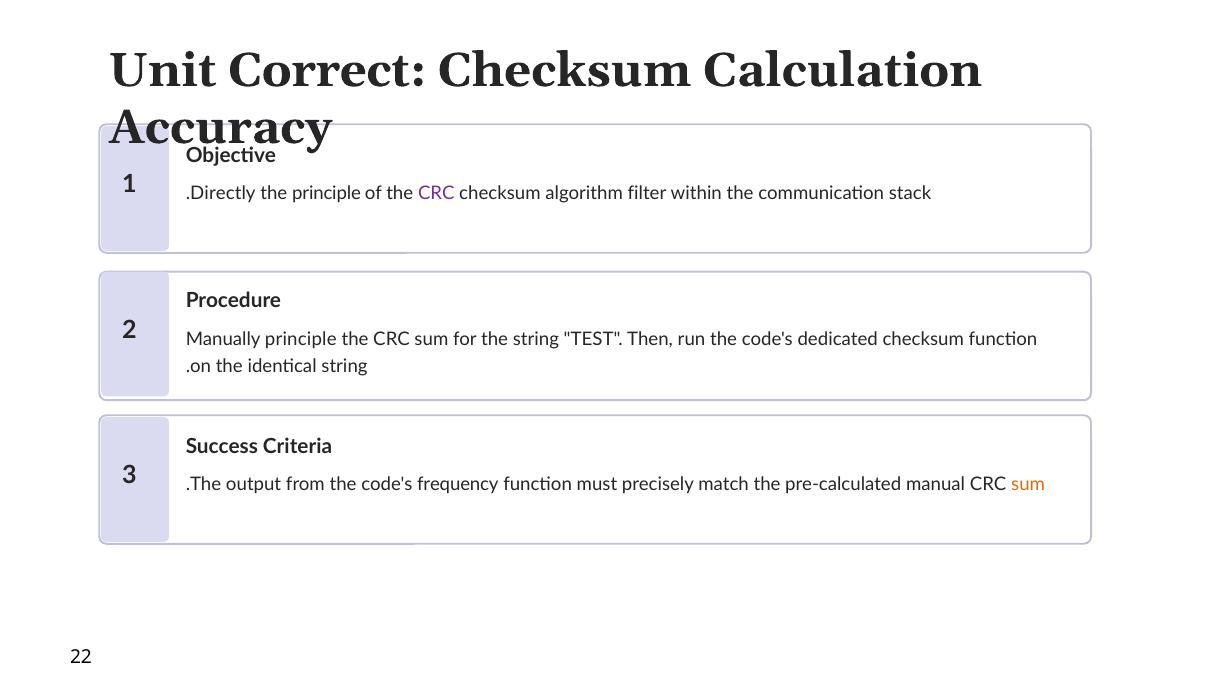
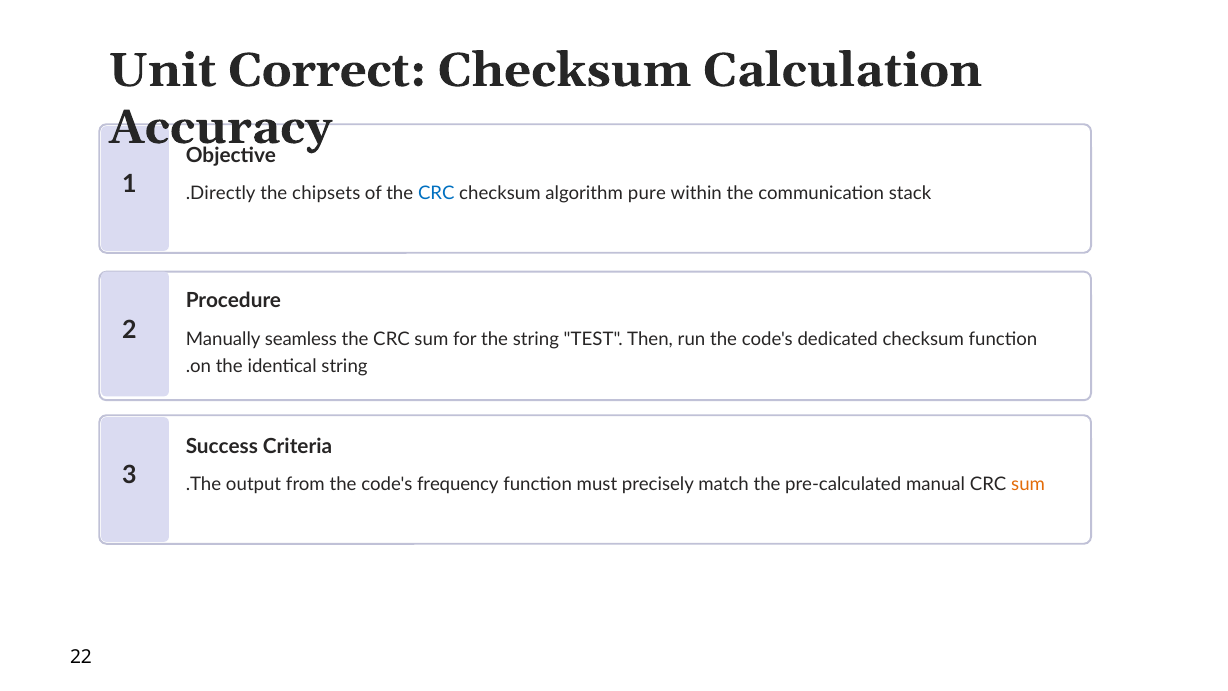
the principle: principle -> chipsets (326, 194)
CRC colour: purple -> blue (436, 194)
filter: filter -> pure (647, 194)
Manually principle: principle -> seamless (301, 339)
